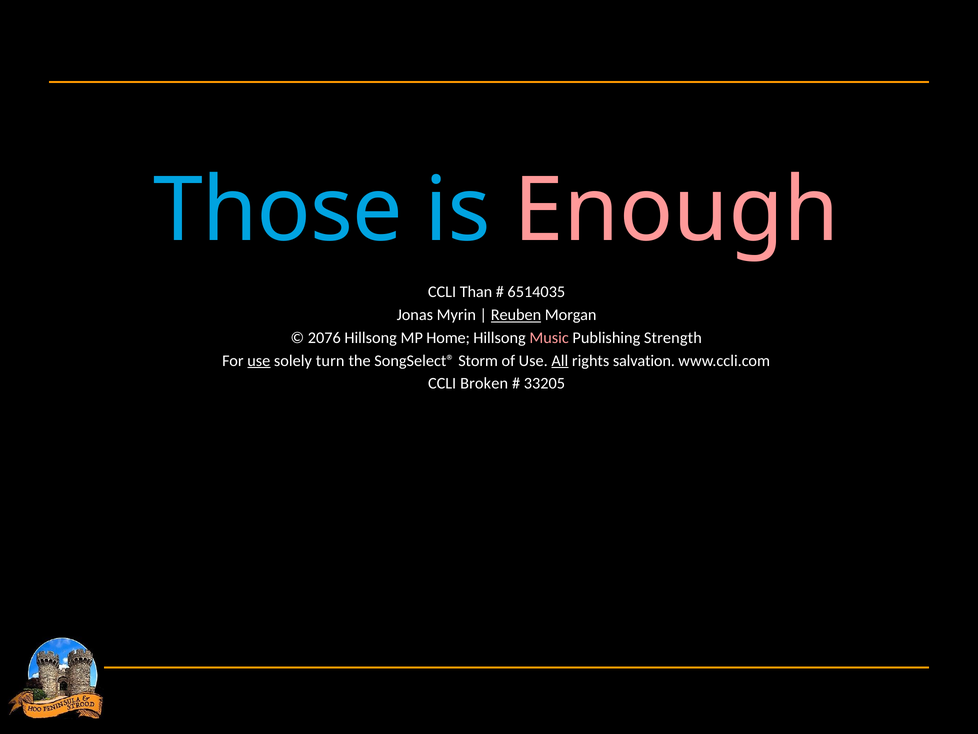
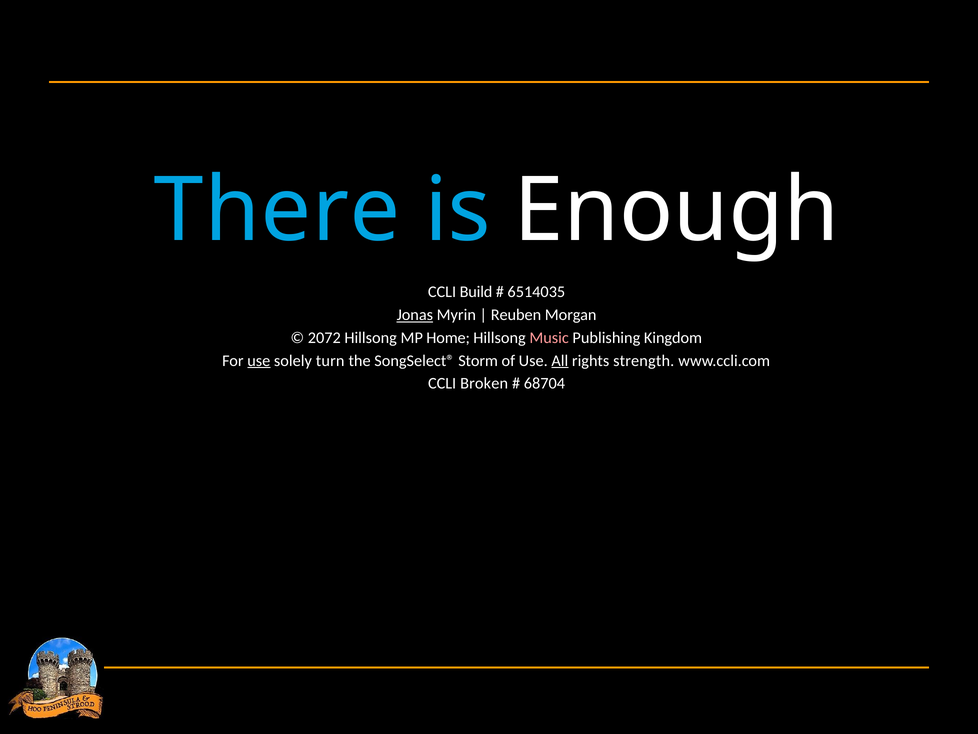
Those: Those -> There (277, 211)
Enough colour: pink -> white (677, 211)
Than: Than -> Build (476, 292)
Jonas underline: none -> present (415, 315)
Reuben underline: present -> none (516, 315)
2076: 2076 -> 2072 (324, 338)
Strength: Strength -> Kingdom (673, 338)
salvation: salvation -> strength (644, 360)
33205: 33205 -> 68704 (544, 383)
